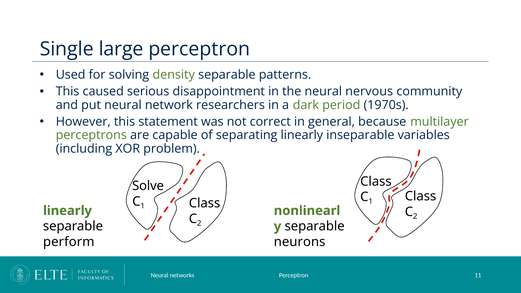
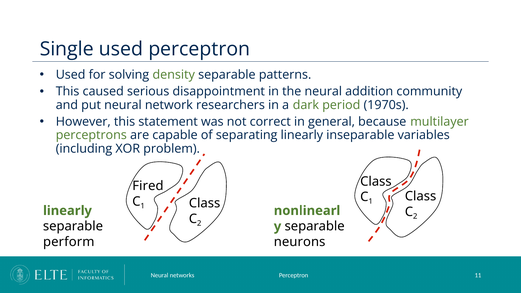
Single large: large -> used (121, 49)
nervous: nervous -> addition (369, 92)
Solve: Solve -> Fired (148, 186)
